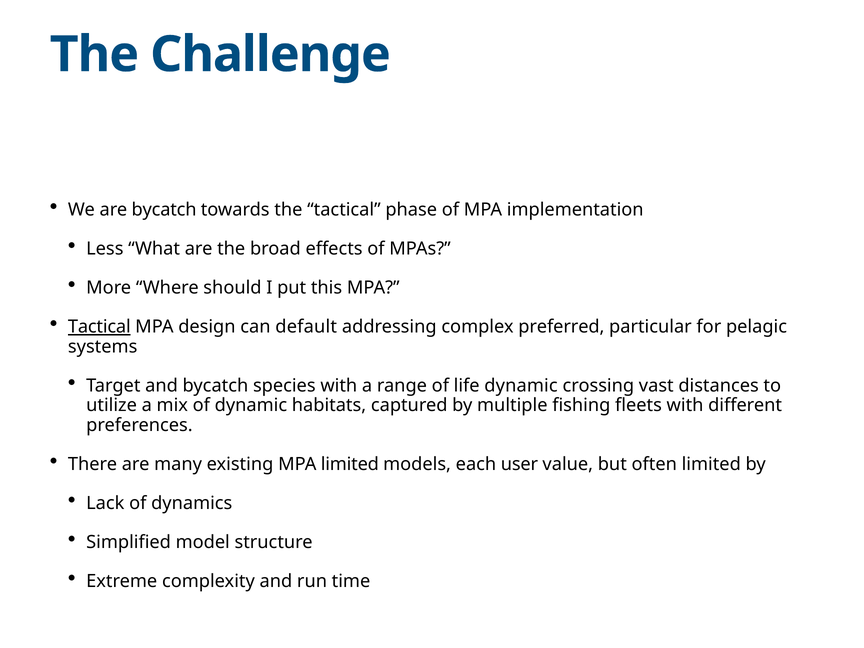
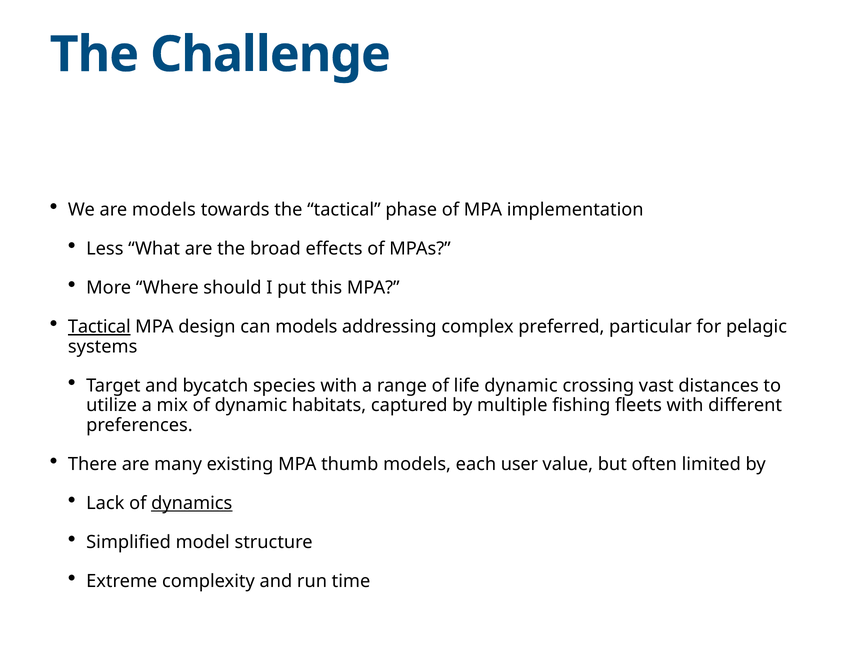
are bycatch: bycatch -> models (164, 210)
can default: default -> models (306, 327)
MPA limited: limited -> thumb (350, 464)
dynamics underline: none -> present (192, 503)
